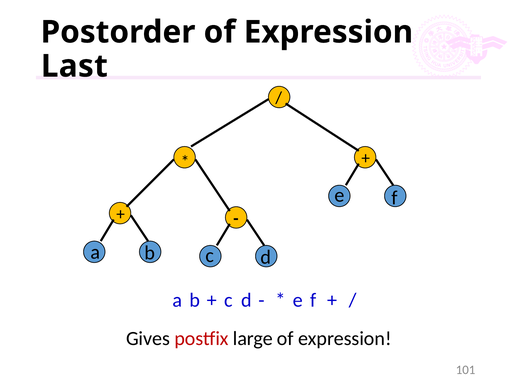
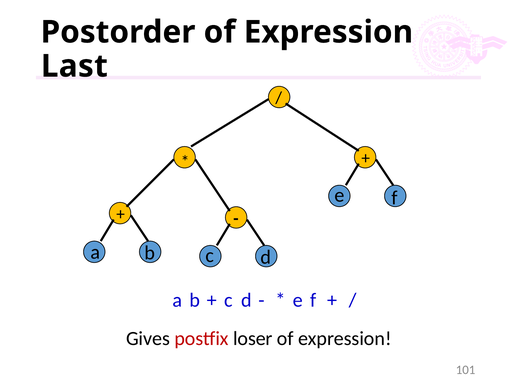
large: large -> loser (253, 338)
